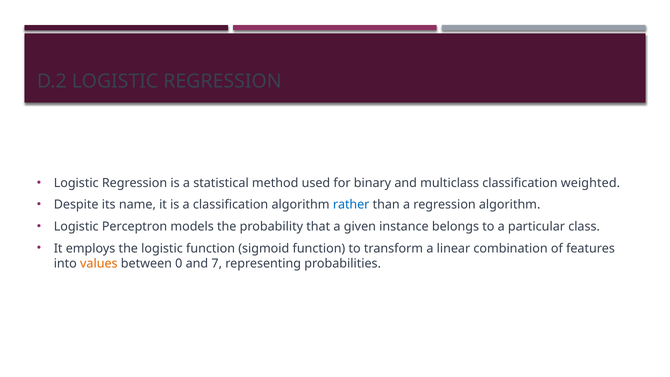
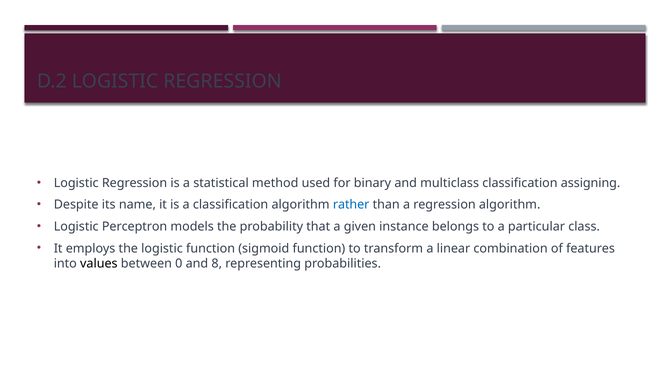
weighted: weighted -> assigning (591, 183)
values colour: orange -> black (99, 263)
7: 7 -> 8 (217, 263)
